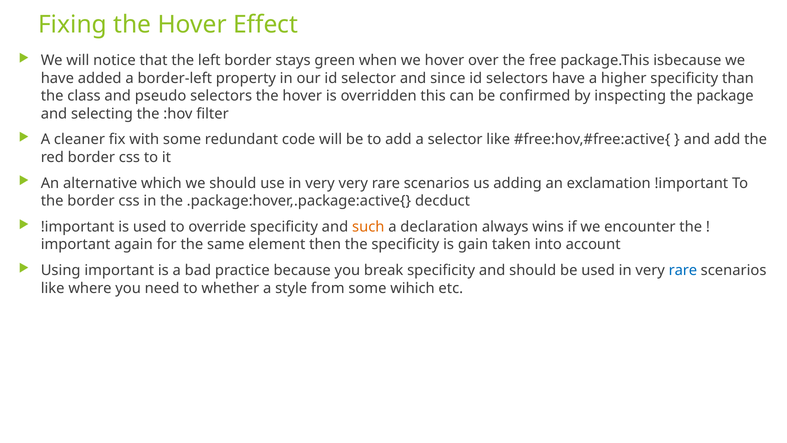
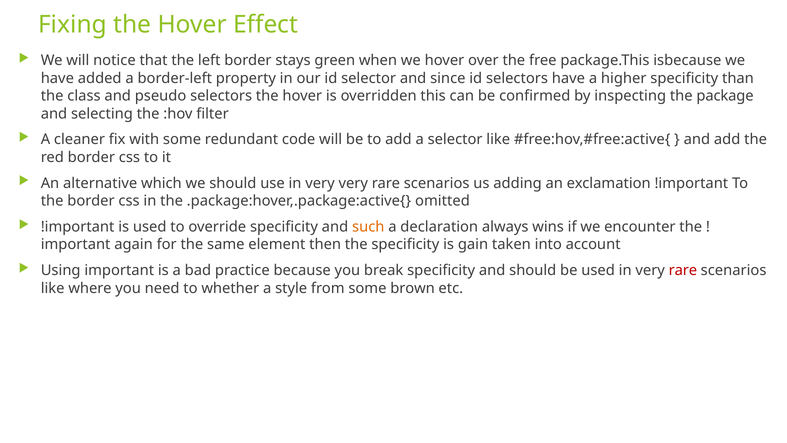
decduct: decduct -> omitted (442, 201)
rare colour: blue -> red (683, 270)
wihich: wihich -> brown (413, 288)
